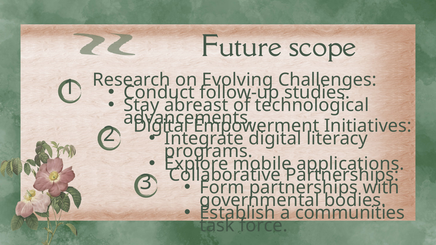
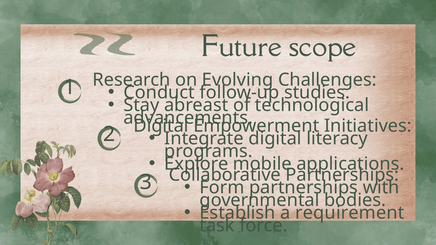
communities: communities -> requirement (350, 213)
